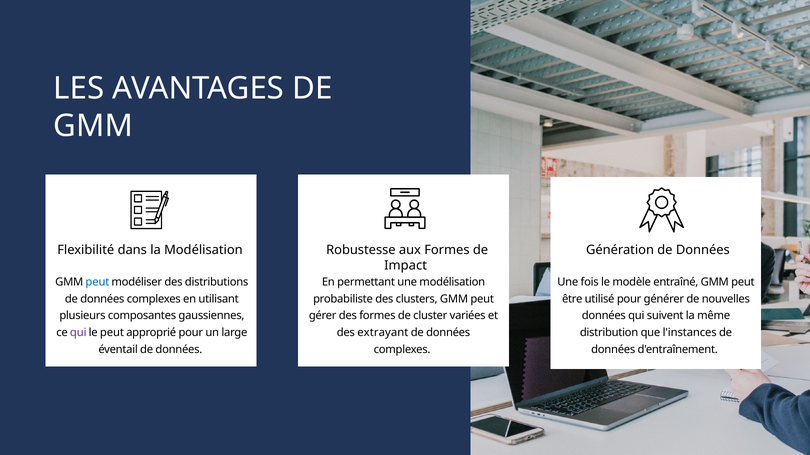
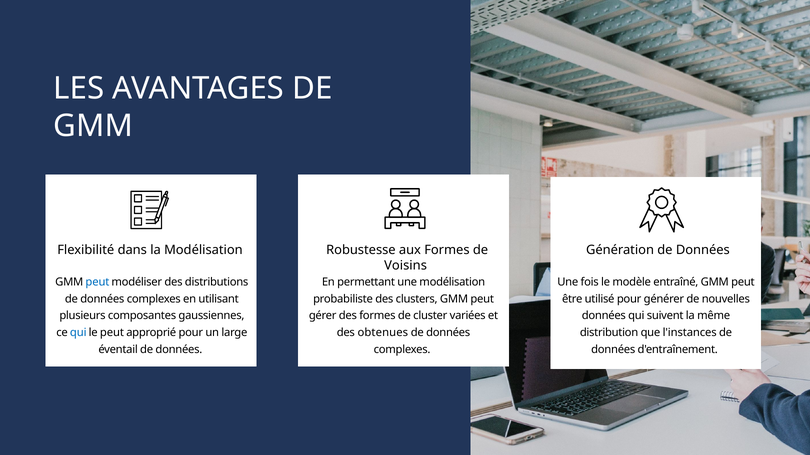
Impact: Impact -> Voisins (406, 266)
qui colour: purple -> blue (78, 333)
extrayant: extrayant -> obtenues (383, 333)
